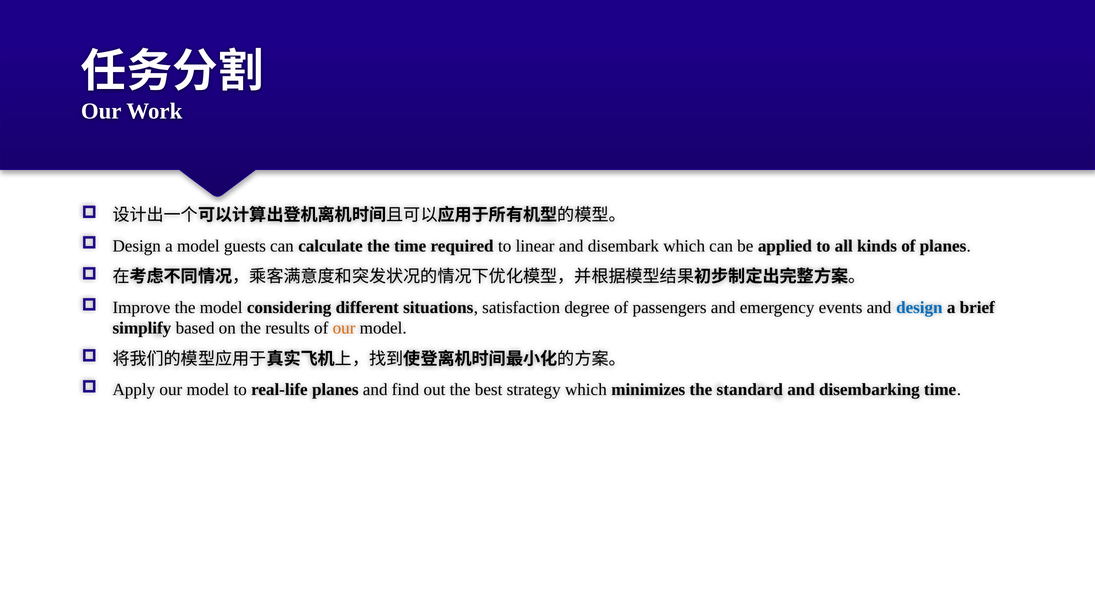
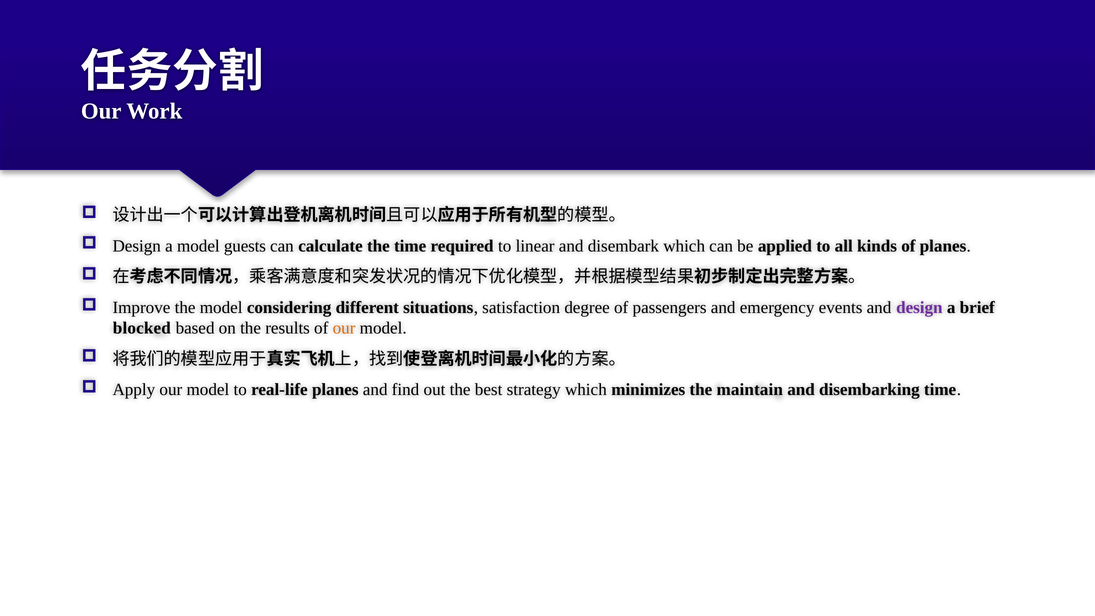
design colour: blue -> purple (919, 308)
simplify: simplify -> blocked (142, 328)
standard: standard -> maintain (750, 390)
